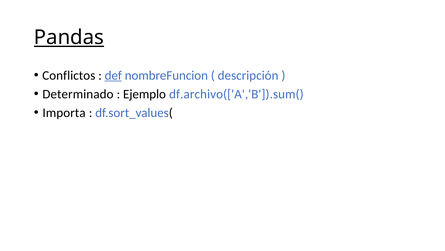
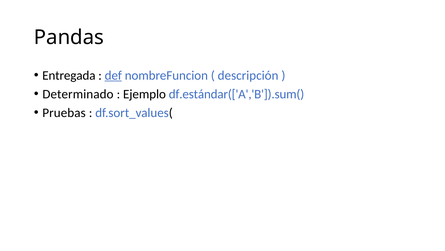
Pandas underline: present -> none (69, 37)
Conflictos: Conflictos -> Entregada (69, 75)
df.archivo(['A','B']).sum(: df.archivo(['A','B']).sum( -> df.estándar(['A','B']).sum( (237, 94)
Importa: Importa -> Pruebas (64, 113)
